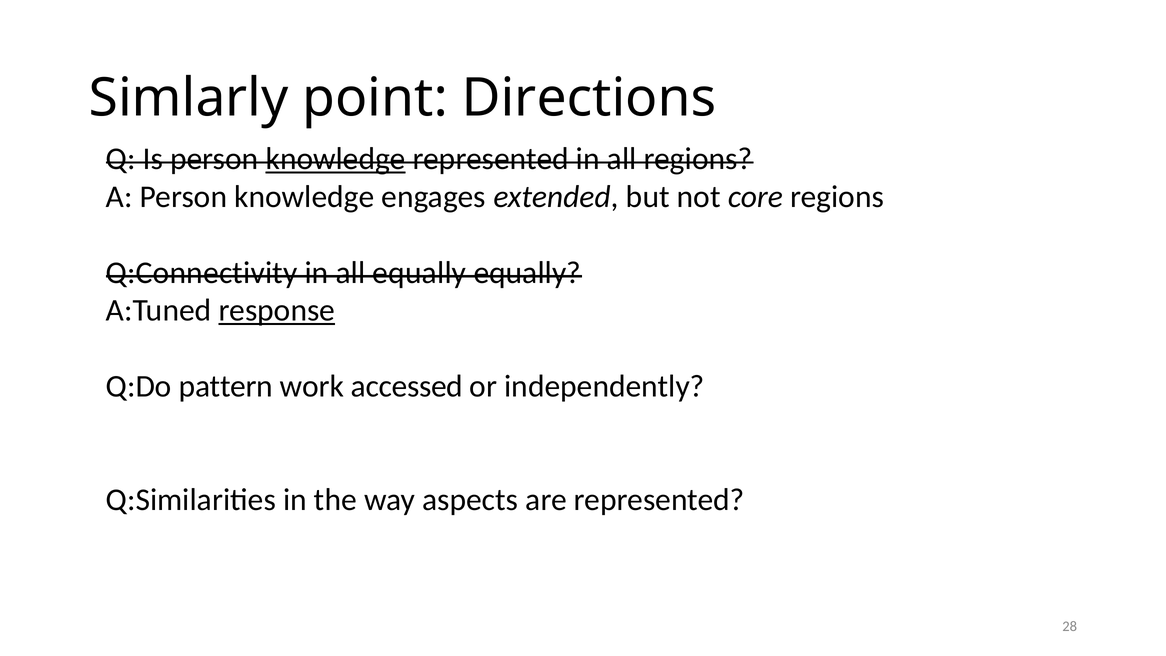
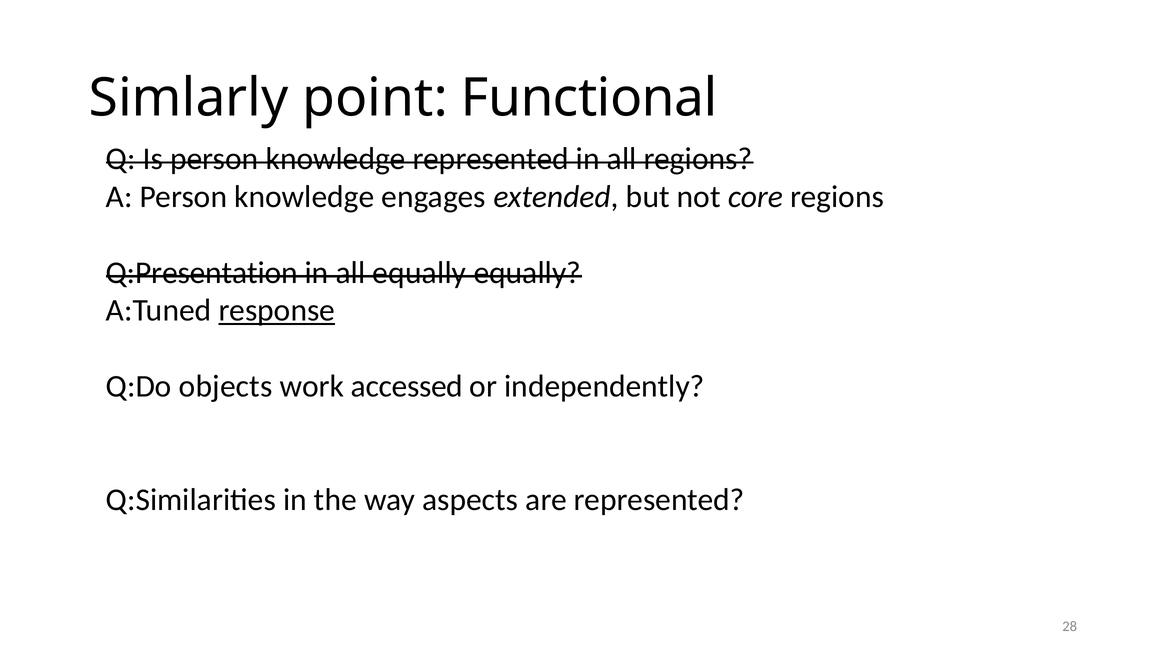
Directions: Directions -> Functional (589, 98)
knowledge underline: present -> none (336, 159)
Q:Connectivity: Q:Connectivity -> Q:Presentation (202, 273)
pattern: pattern -> objects (226, 386)
